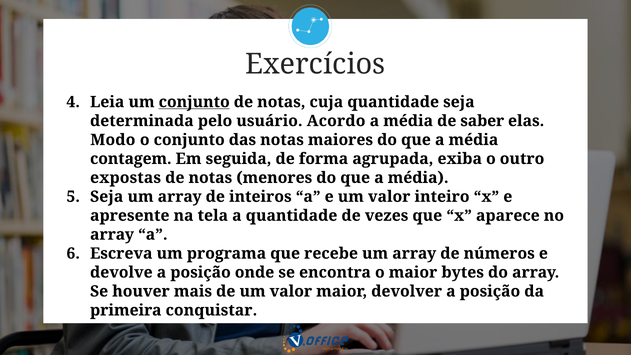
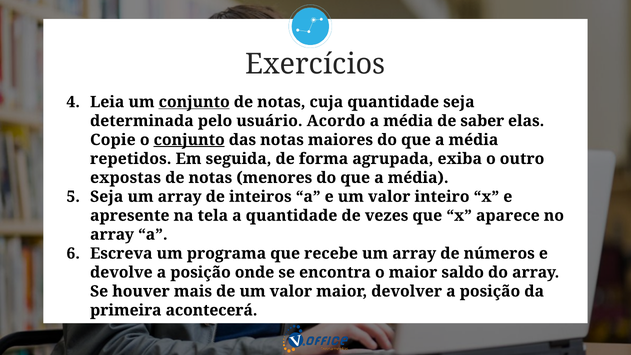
Modo: Modo -> Copie (113, 140)
conjunto underline: none -> present (189, 140)
contagem: contagem -> repetidos (131, 159)
bytes: bytes -> saldo (463, 272)
conquistar: conquistar -> acontecerá (211, 310)
